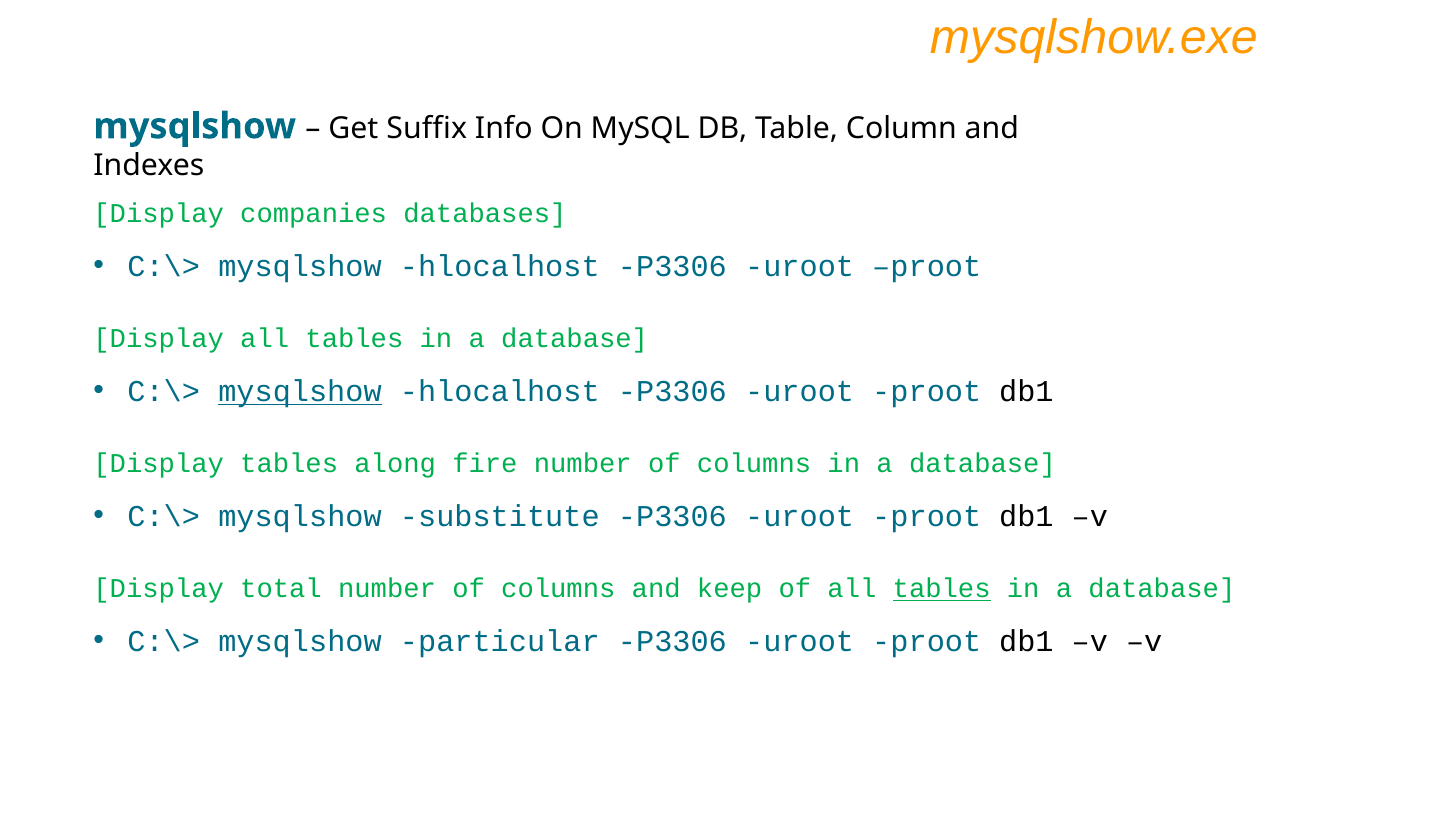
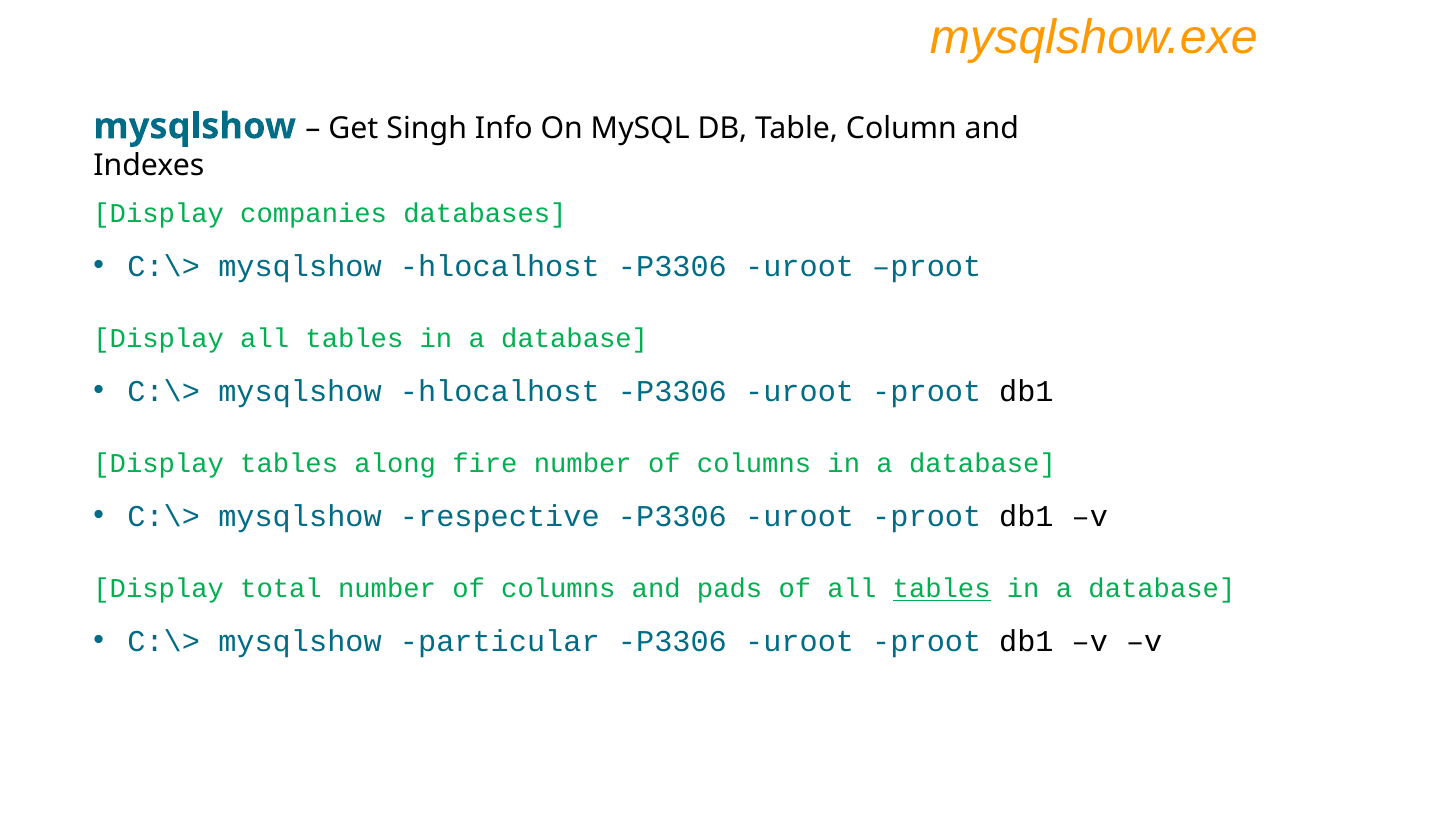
Suffix: Suffix -> Singh (427, 128)
mysqlshow underline: present -> none (300, 391)
substitute: substitute -> respective (500, 516)
keep: keep -> pads (730, 589)
